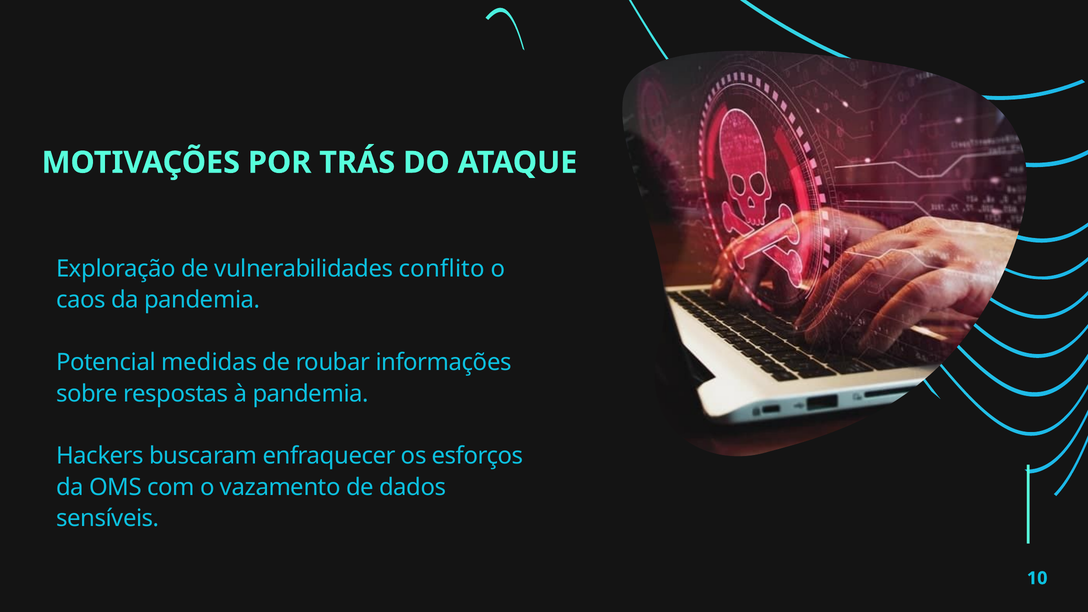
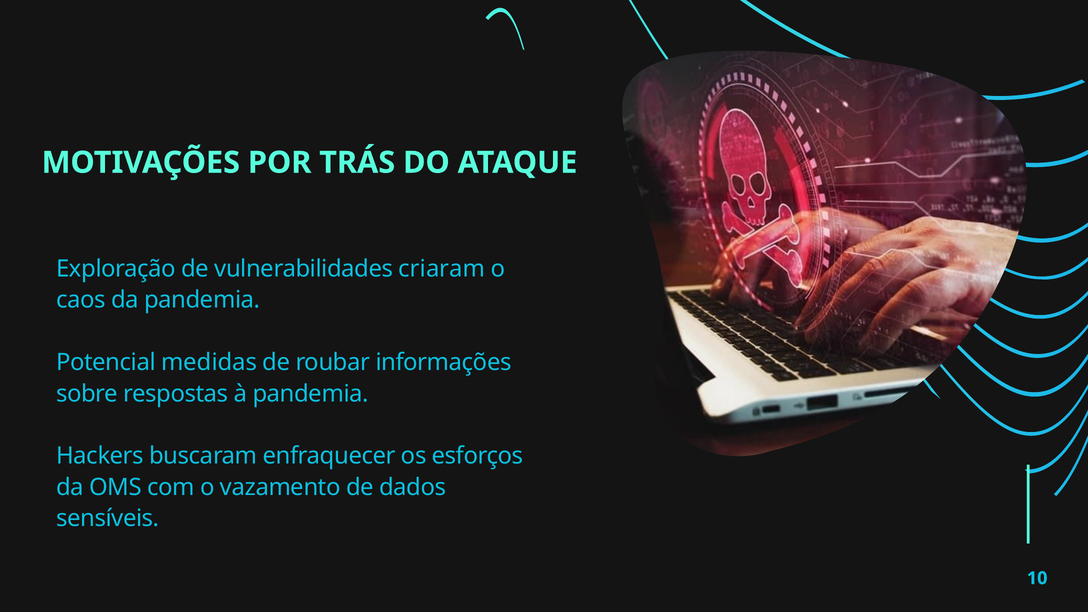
conflito: conflito -> criaram (442, 269)
